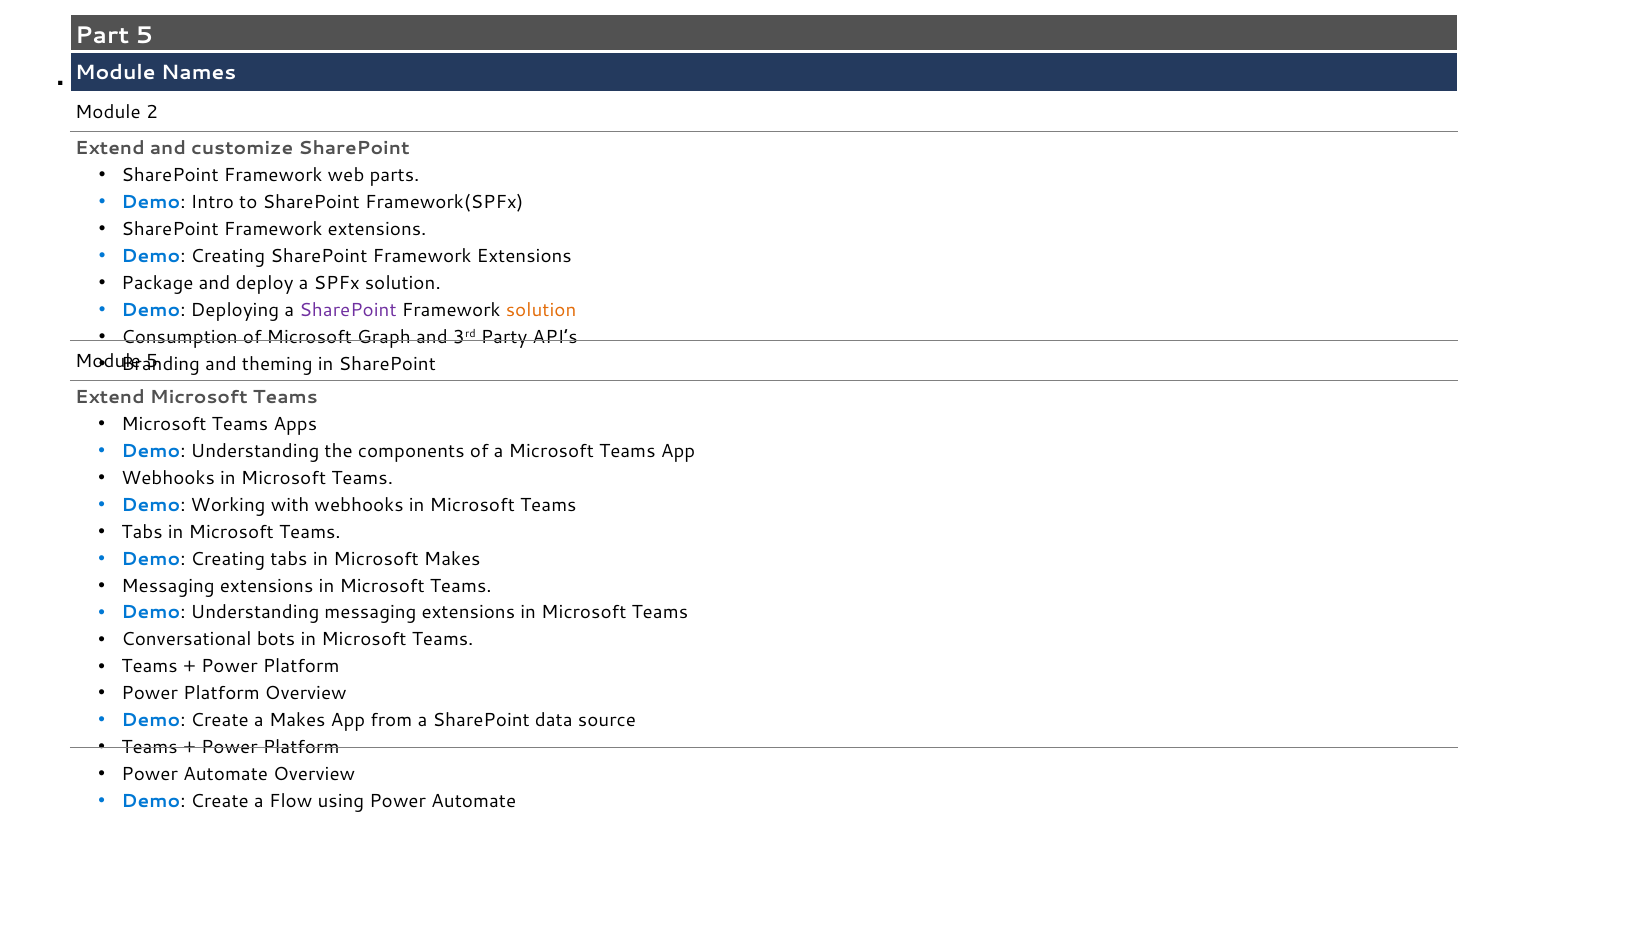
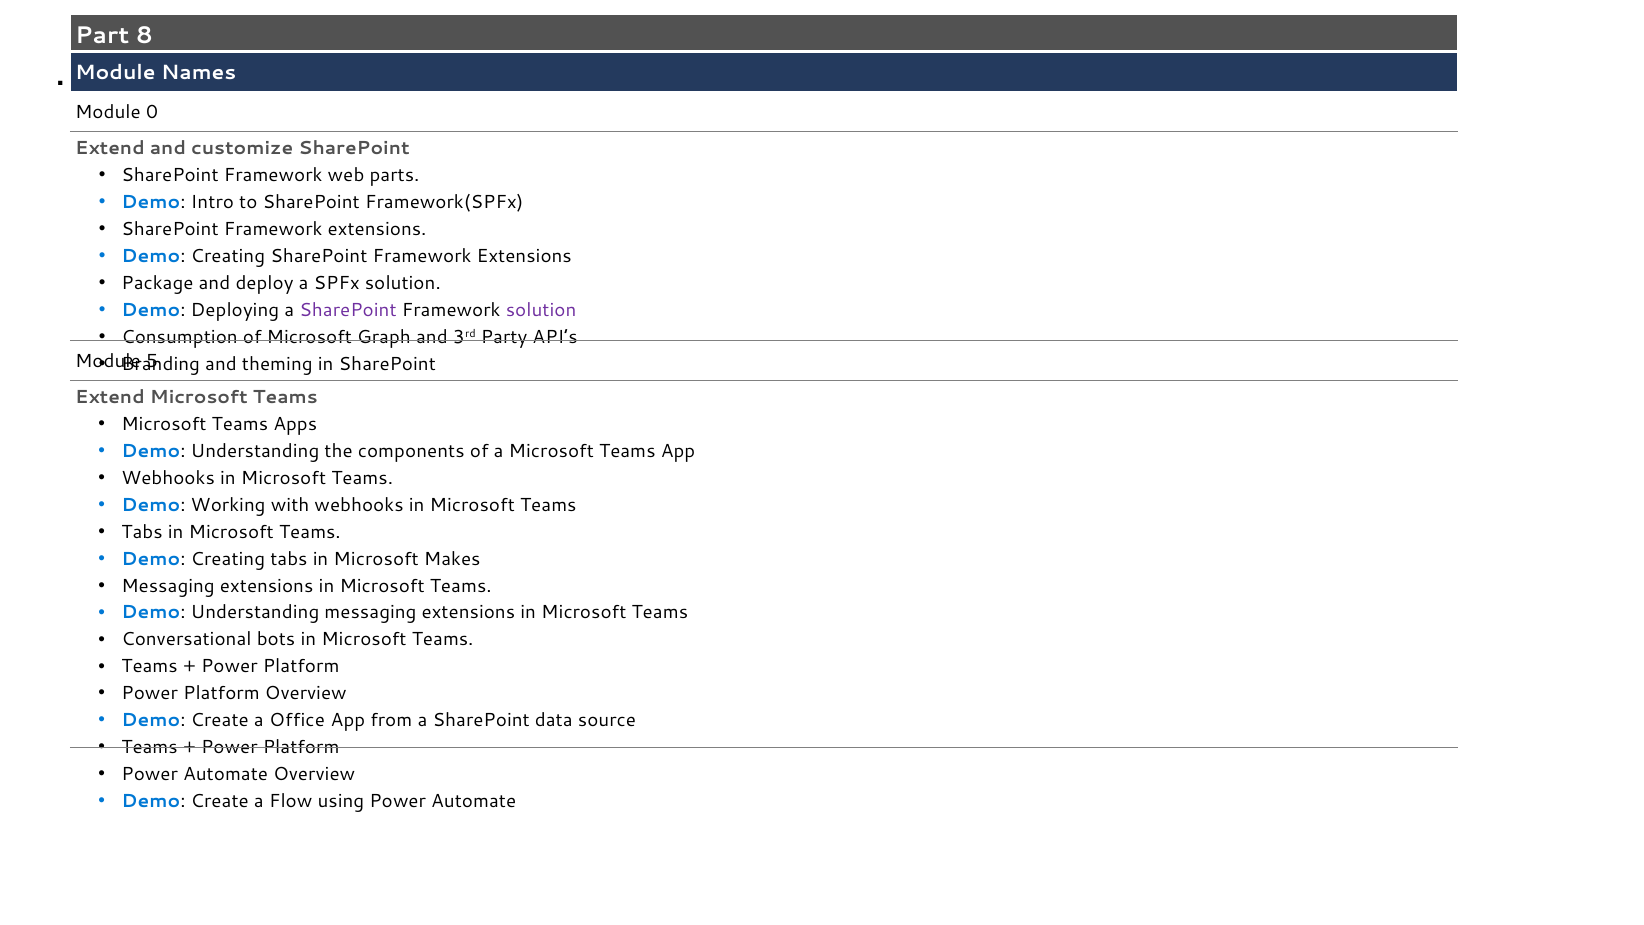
Part 5: 5 -> 8 (145, 36)
2: 2 -> 0 (152, 112)
solution colour: orange -> purple (541, 310)
a Makes: Makes -> Office (297, 720)
